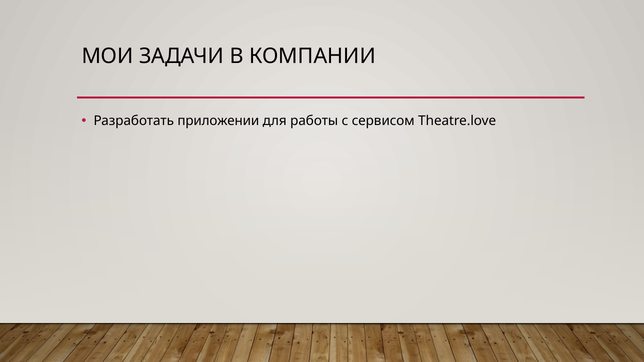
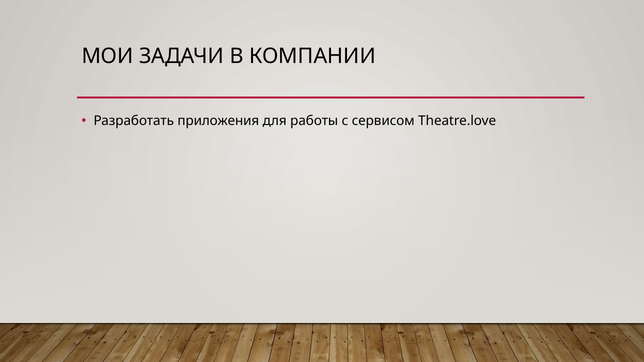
приложении: приложении -> приложения (218, 121)
